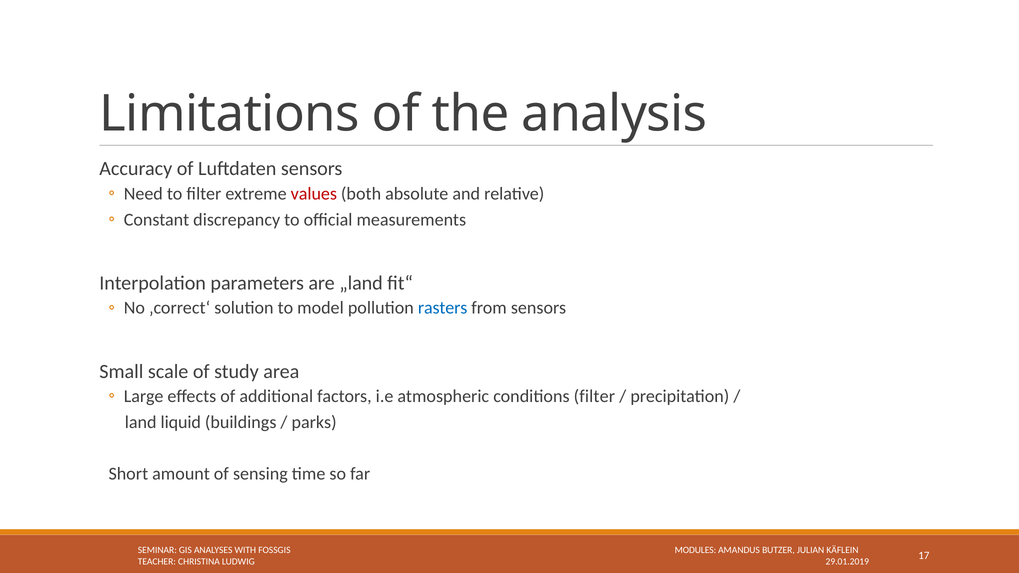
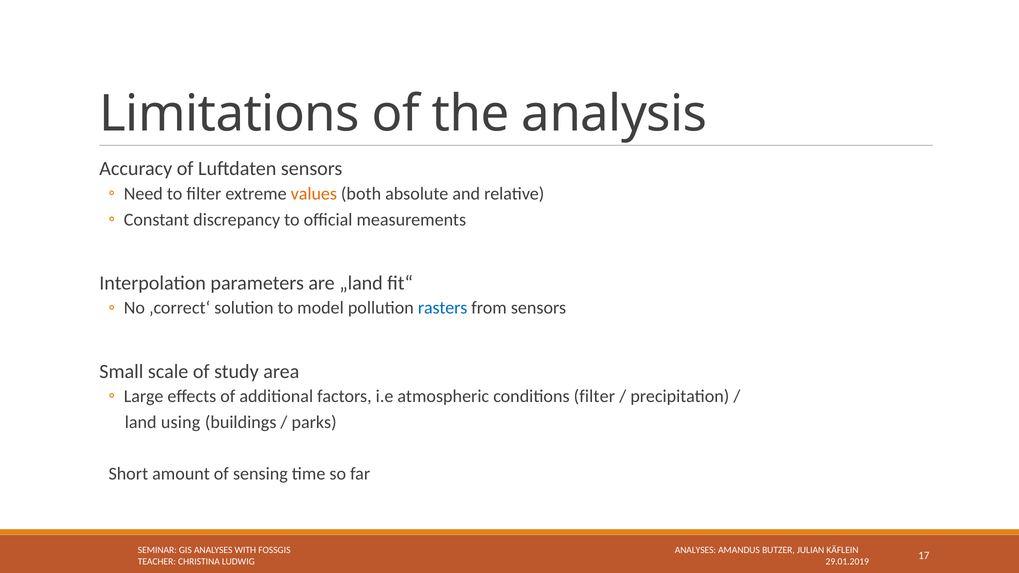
values colour: red -> orange (314, 194)
liquid: liquid -> using (181, 422)
FOSSGIS MODULES: MODULES -> ANALYSES (695, 550)
